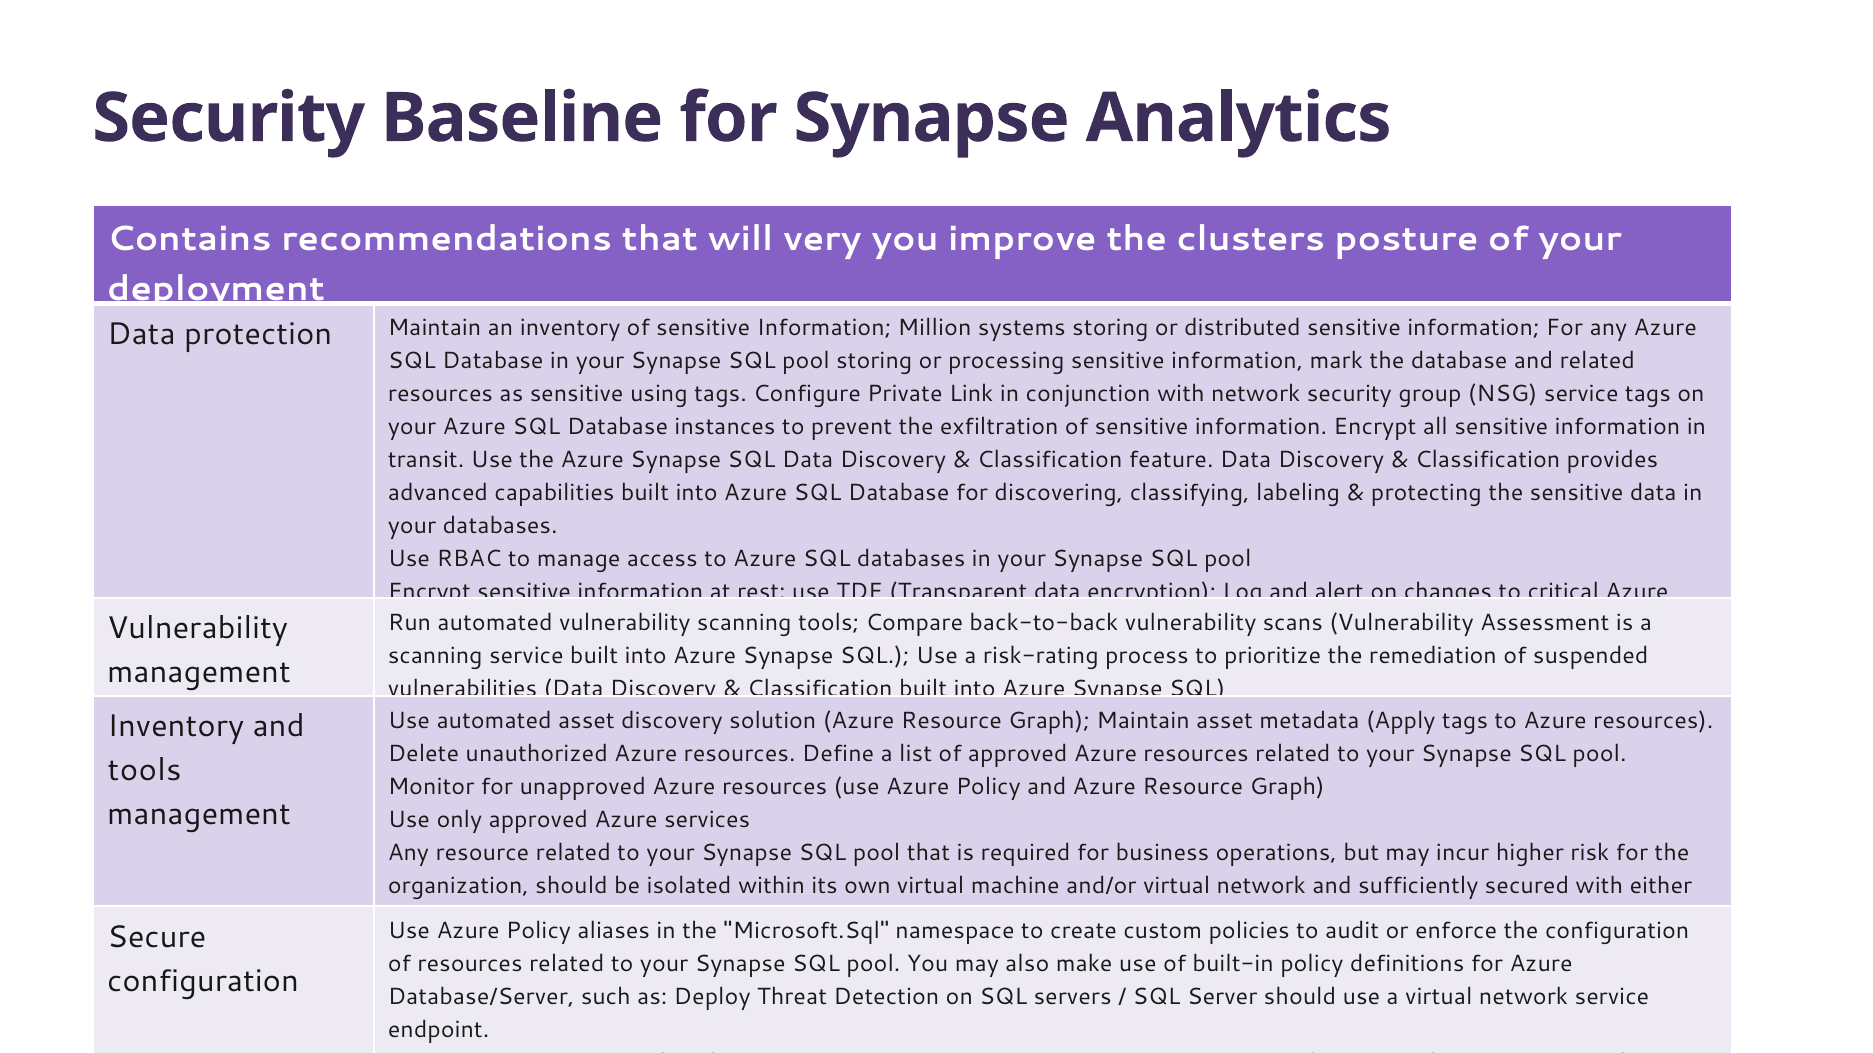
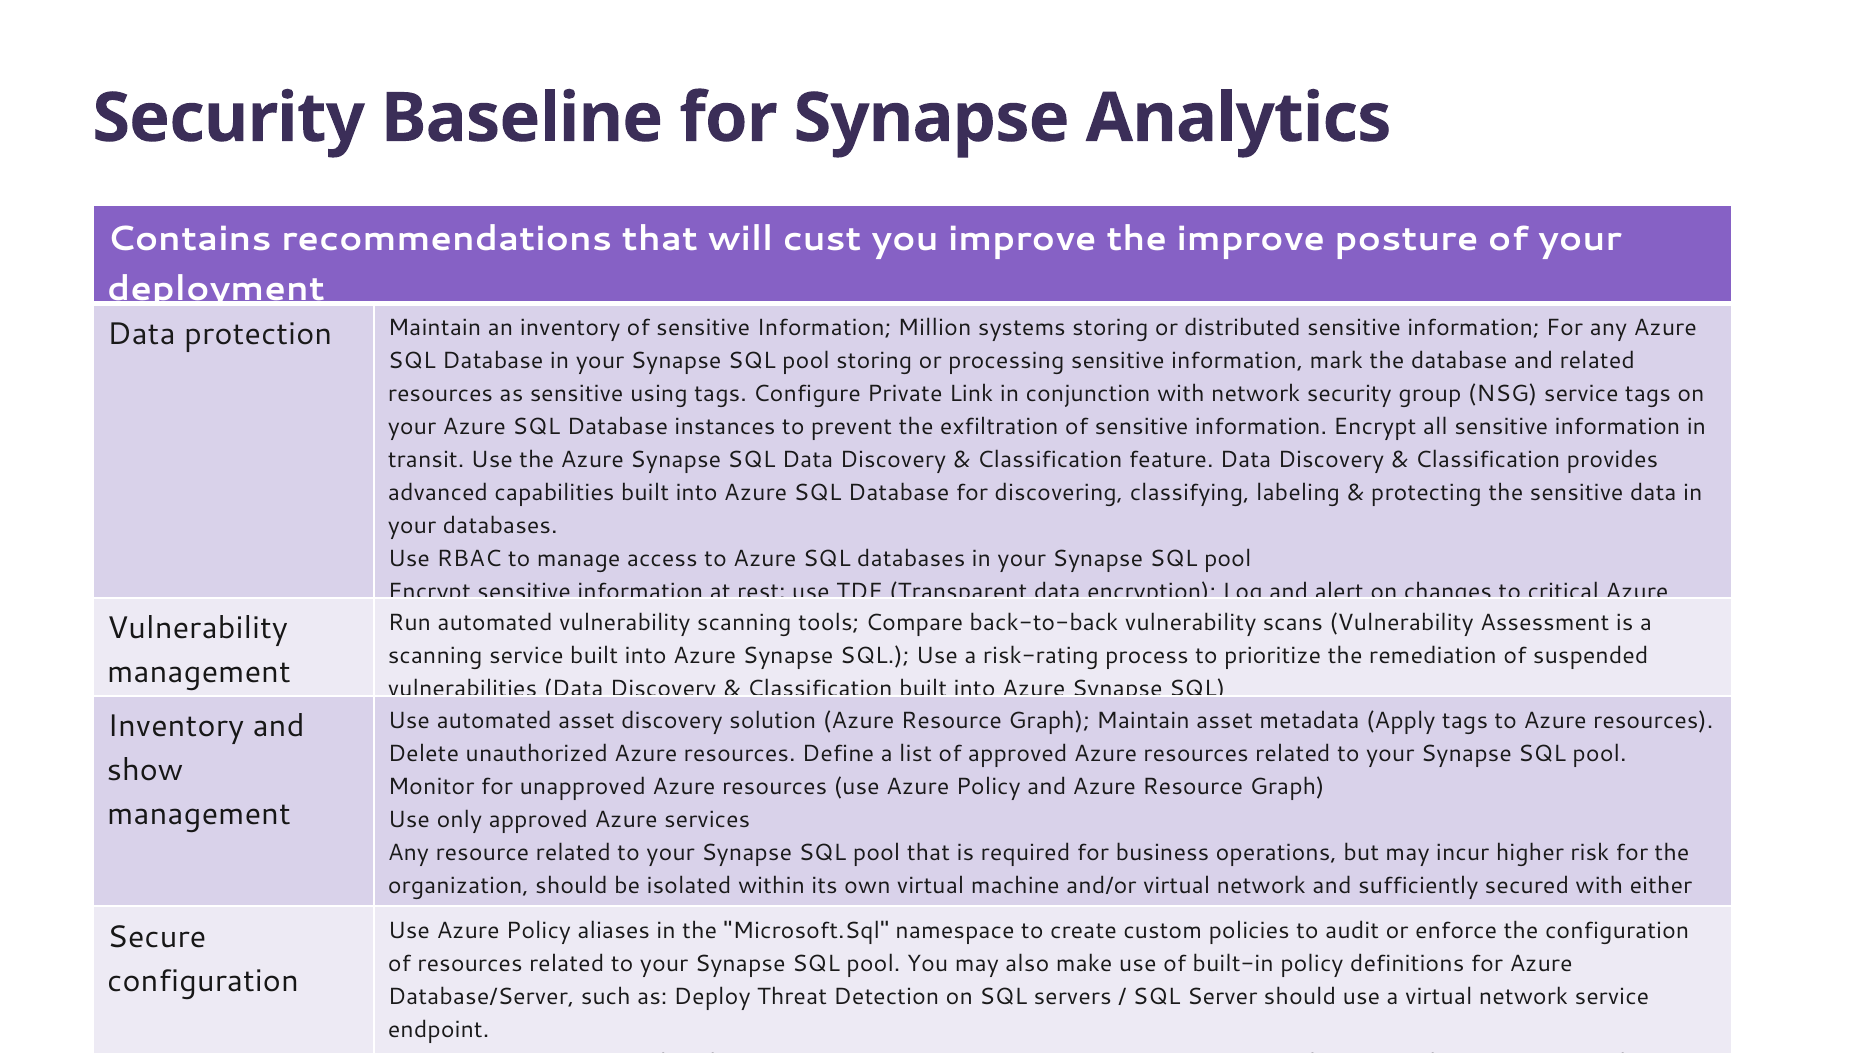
very: very -> cust (822, 239)
the clusters: clusters -> improve (1251, 239)
tools: tools -> show (145, 771)
